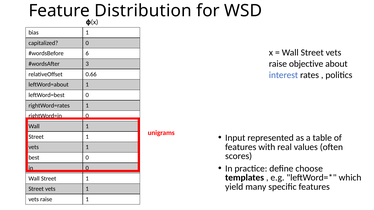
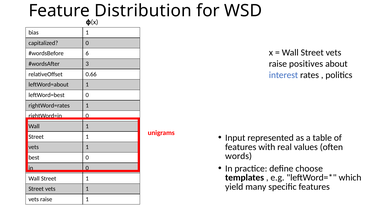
objective: objective -> positives (306, 64)
scores: scores -> words (239, 156)
